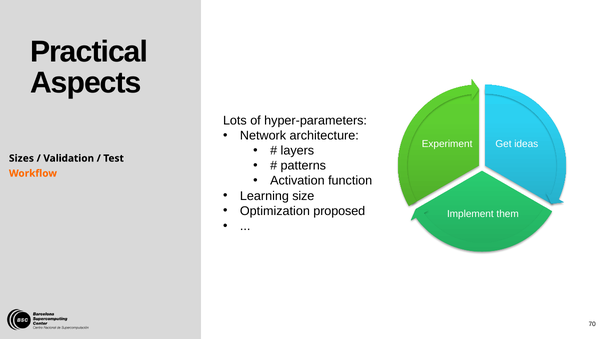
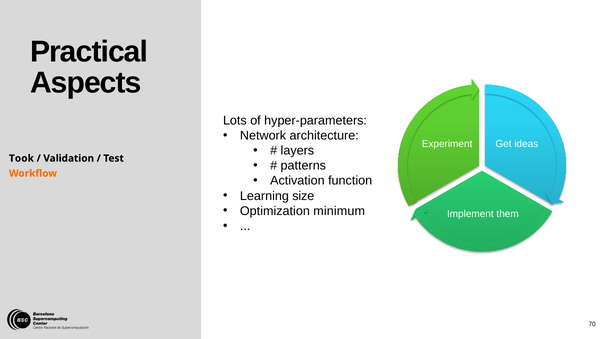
Sizes: Sizes -> Took (21, 158)
proposed: proposed -> minimum (339, 211)
